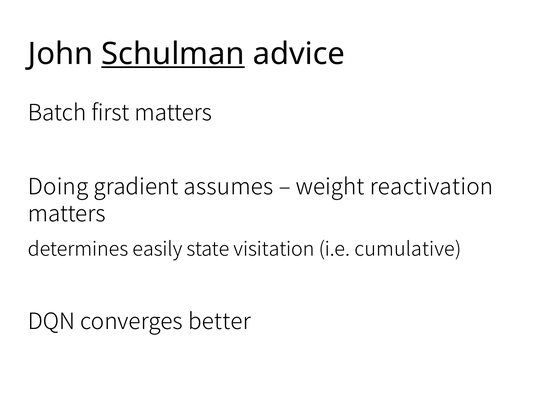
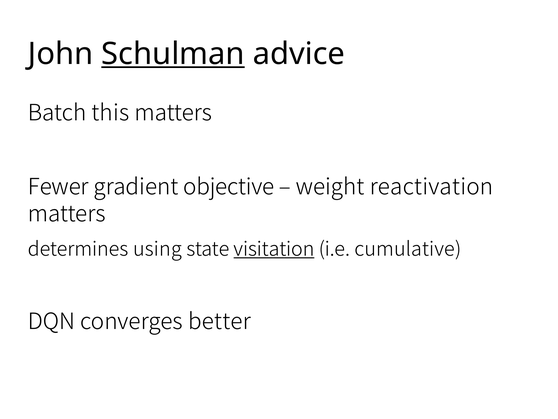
first: first -> this (110, 113)
Doing: Doing -> Fewer (58, 187)
assumes: assumes -> objective (229, 187)
easily: easily -> using (157, 249)
visitation underline: none -> present (274, 249)
